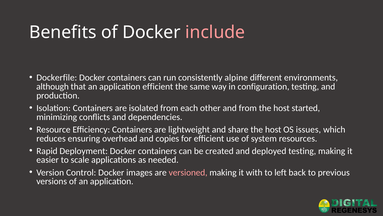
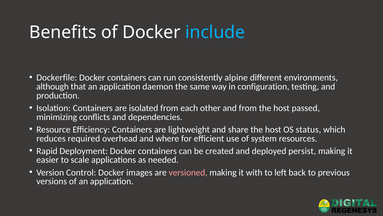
include colour: pink -> light blue (215, 32)
application efficient: efficient -> daemon (158, 86)
started: started -> passed (306, 108)
issues: issues -> status (308, 129)
ensuring: ensuring -> required (84, 138)
copies: copies -> where (167, 138)
deployed testing: testing -> persist (302, 151)
